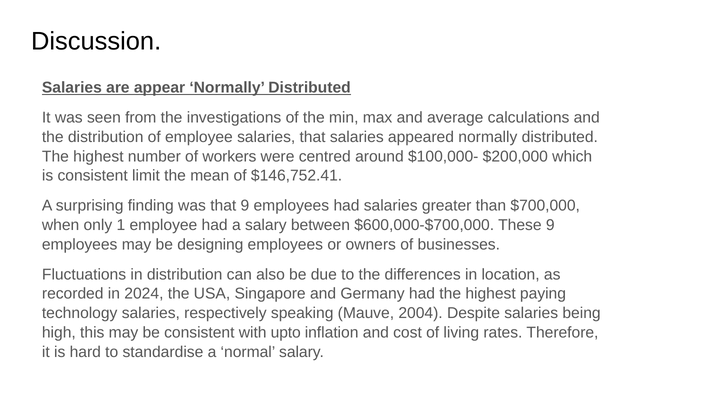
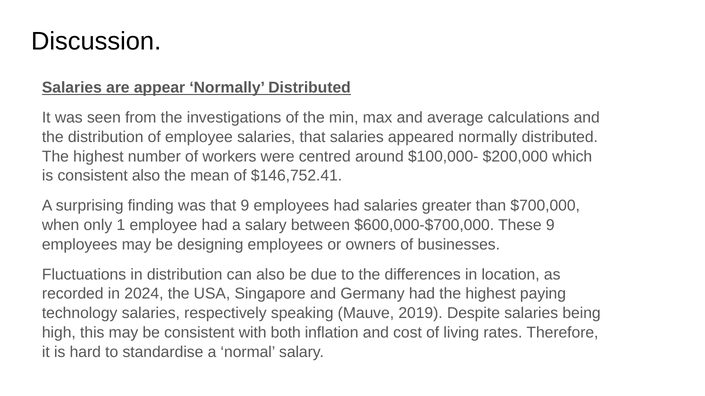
consistent limit: limit -> also (146, 176)
2004: 2004 -> 2019 (421, 314)
upto: upto -> both (286, 333)
